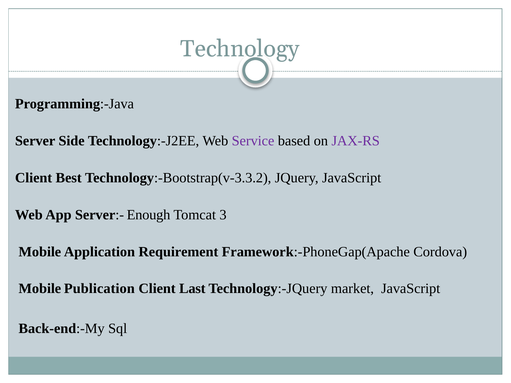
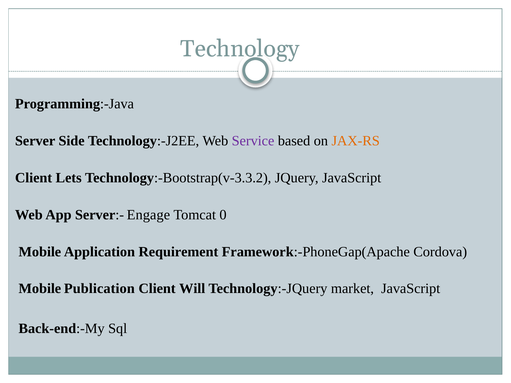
JAX-RS colour: purple -> orange (356, 141)
Best: Best -> Lets (69, 178)
Enough: Enough -> Engage (148, 215)
3: 3 -> 0 (223, 215)
Last: Last -> Will (192, 289)
